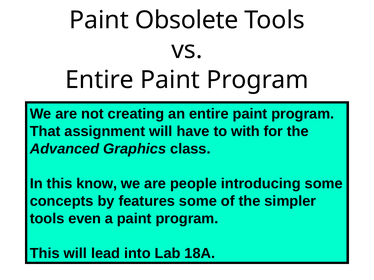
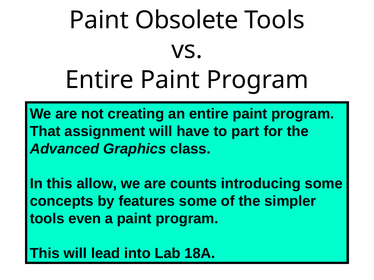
with: with -> part (245, 132)
know: know -> allow (97, 184)
people: people -> counts (194, 184)
